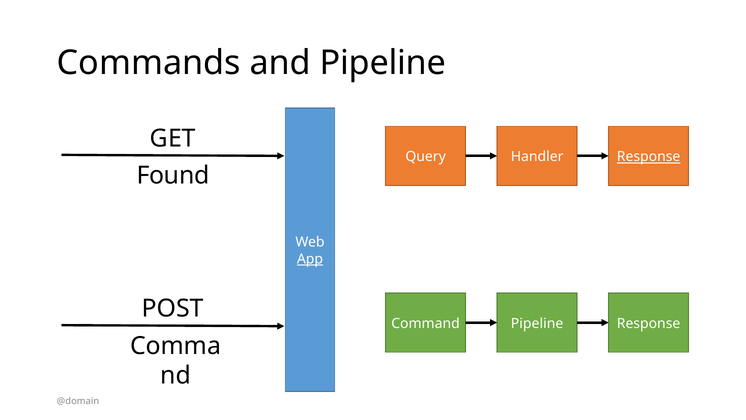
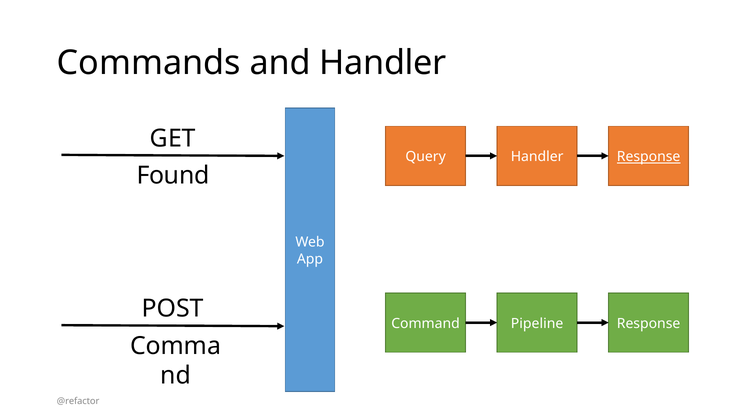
and Pipeline: Pipeline -> Handler (383, 63)
App underline: present -> none (310, 259)
@domain: @domain -> @refactor (78, 401)
